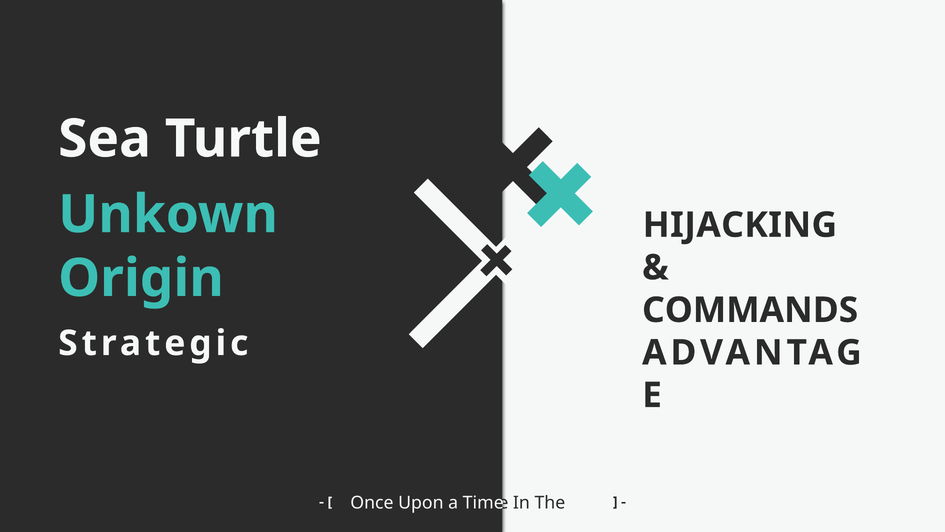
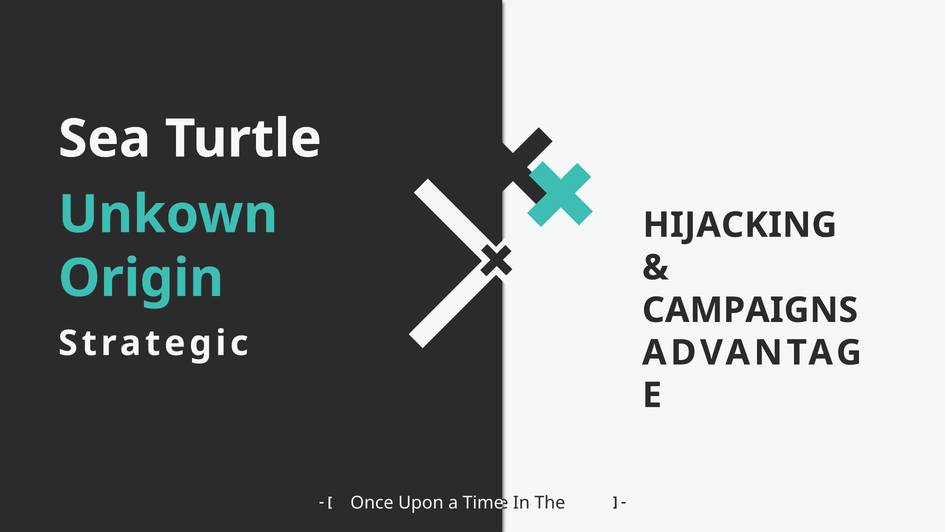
COMMANDS: COMMANDS -> CAMPAIGNS (750, 310)
